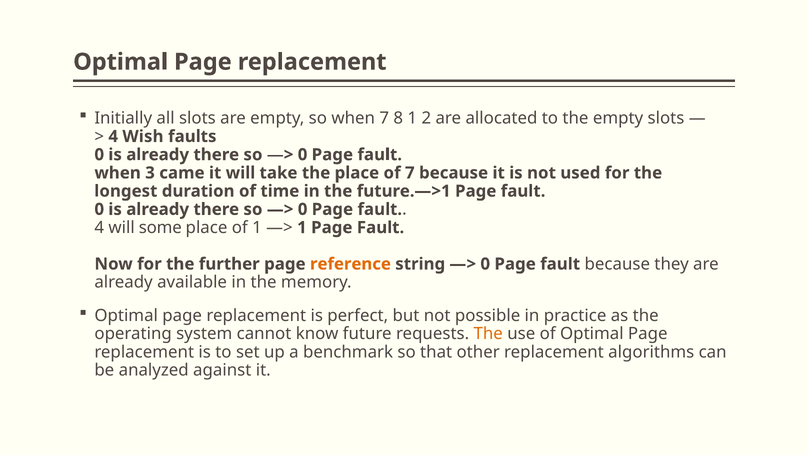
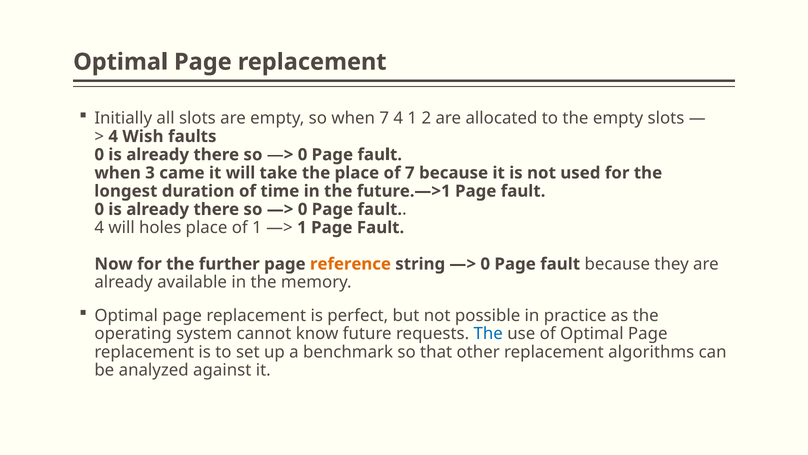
7 8: 8 -> 4 (398, 118)
some: some -> holes (160, 227)
The colour: orange -> blue (488, 333)
